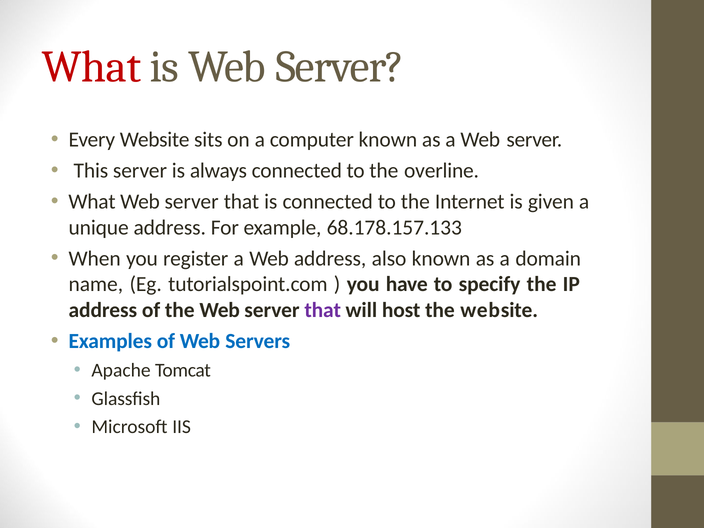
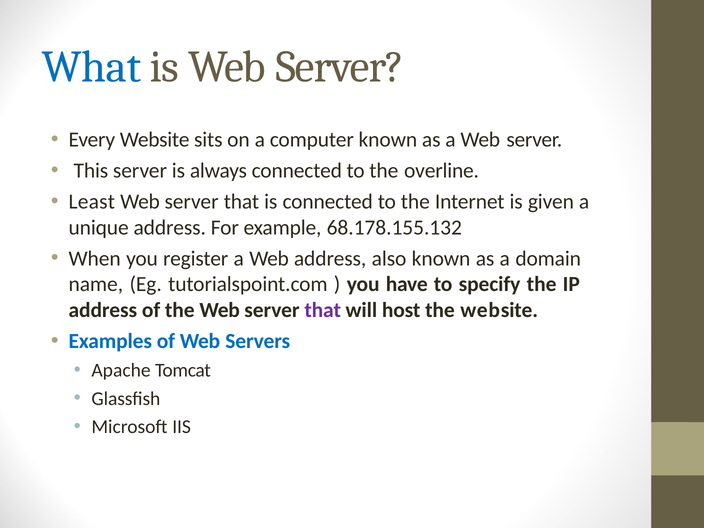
What colour: red -> blue (92, 67)
What: What -> Least (92, 202)
68.178.157.133: 68.178.157.133 -> 68.178.155.132 (394, 228)
